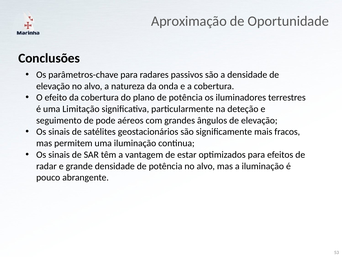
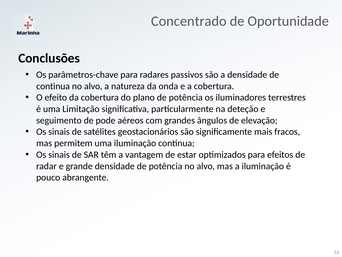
Aproximação: Aproximação -> Concentrado (189, 21)
elevação: elevação -> continua (53, 86)
